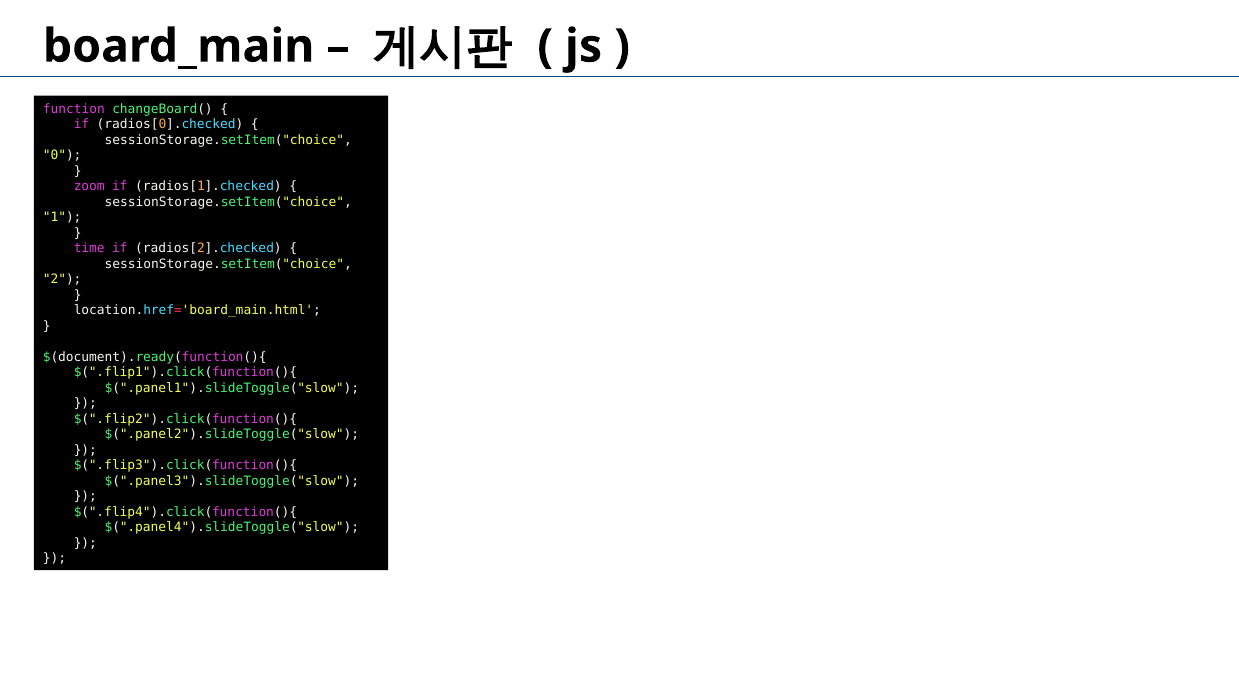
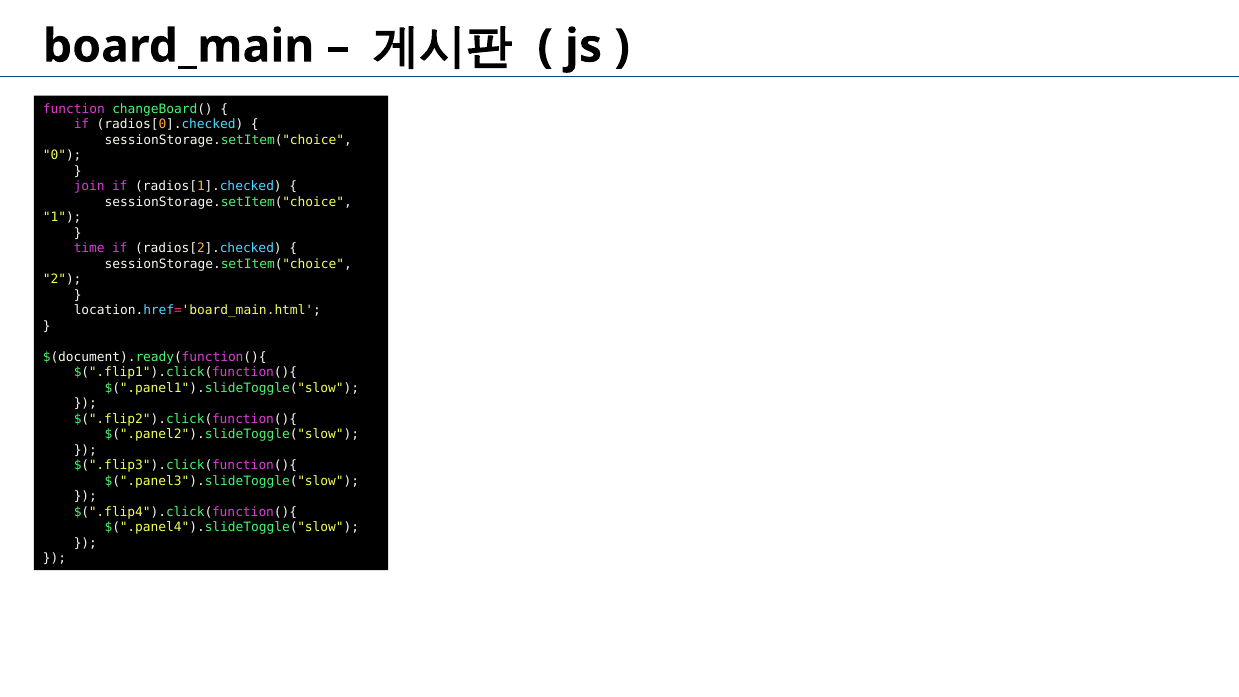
zoom: zoom -> join (89, 186)
